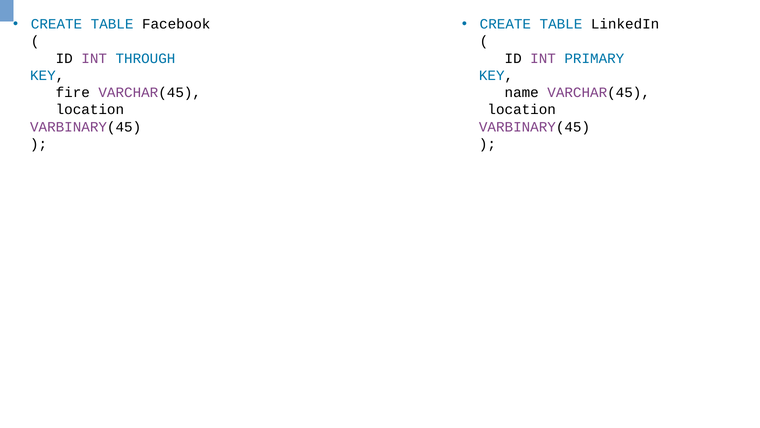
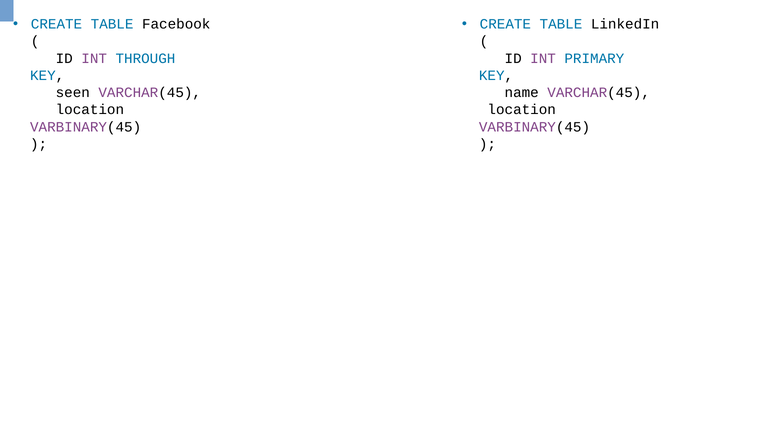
fire: fire -> seen (73, 92)
